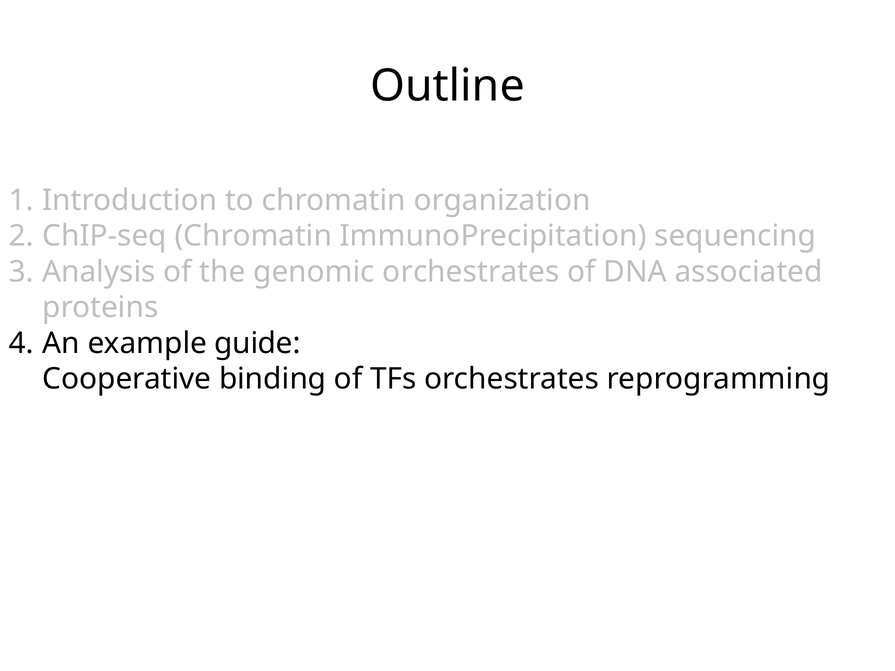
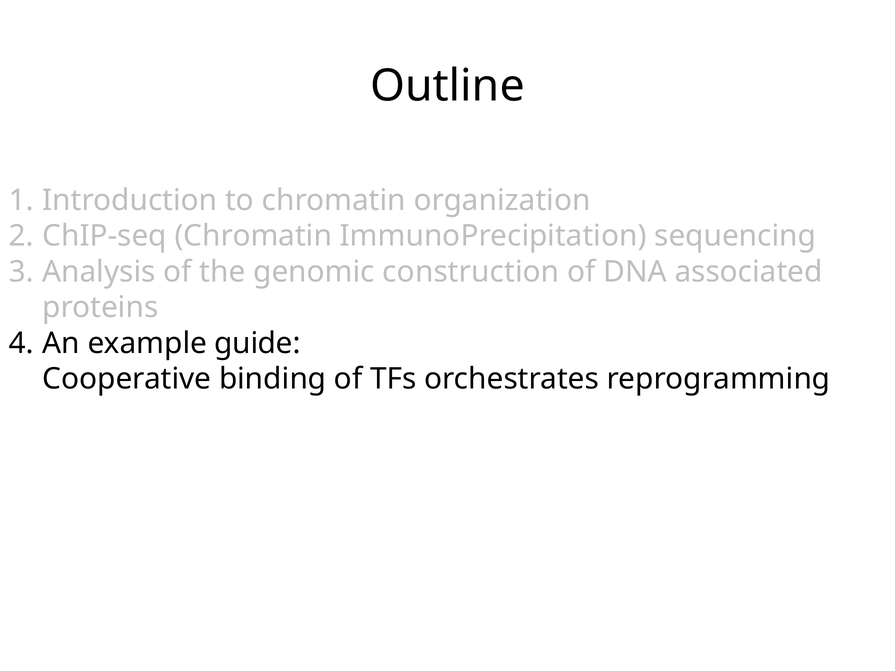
genomic orchestrates: orchestrates -> construction (471, 272)
